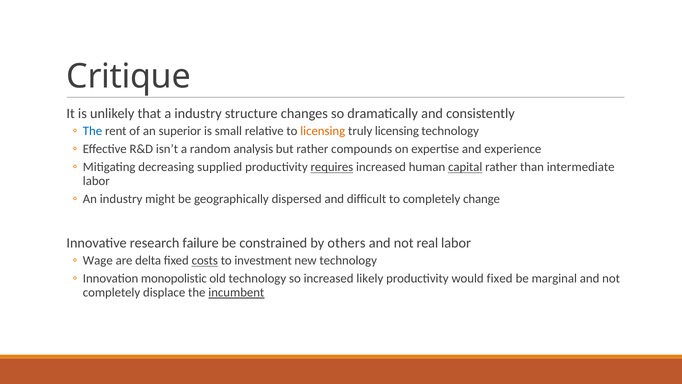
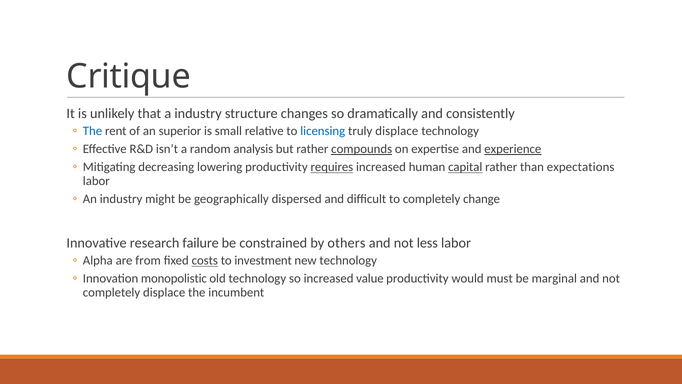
licensing colour: orange -> blue (323, 131)
truly licensing: licensing -> displace (397, 131)
compounds underline: none -> present (362, 149)
experience underline: none -> present (513, 149)
supplied: supplied -> lowering (220, 167)
intermediate: intermediate -> expectations (581, 167)
real: real -> less (427, 243)
Wage: Wage -> Alpha (98, 260)
delta: delta -> from (148, 260)
likely: likely -> value (370, 278)
would fixed: fixed -> must (500, 278)
incumbent underline: present -> none (236, 292)
